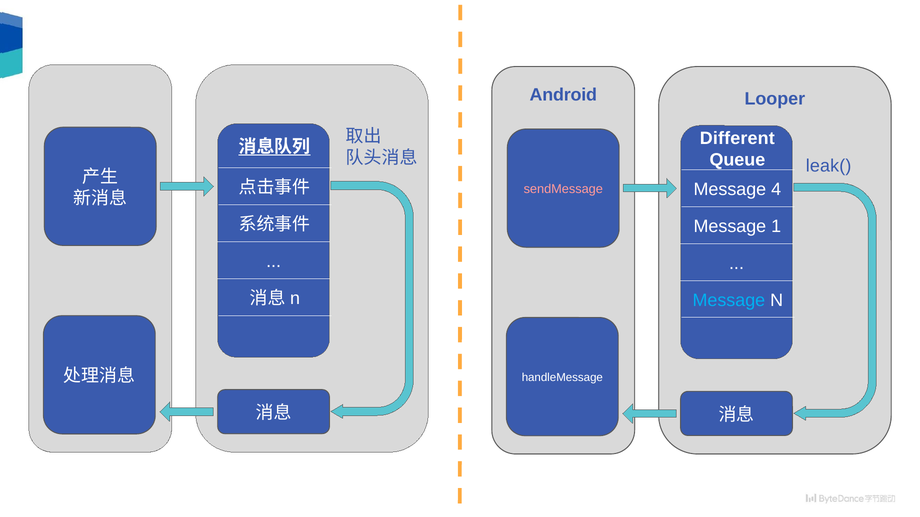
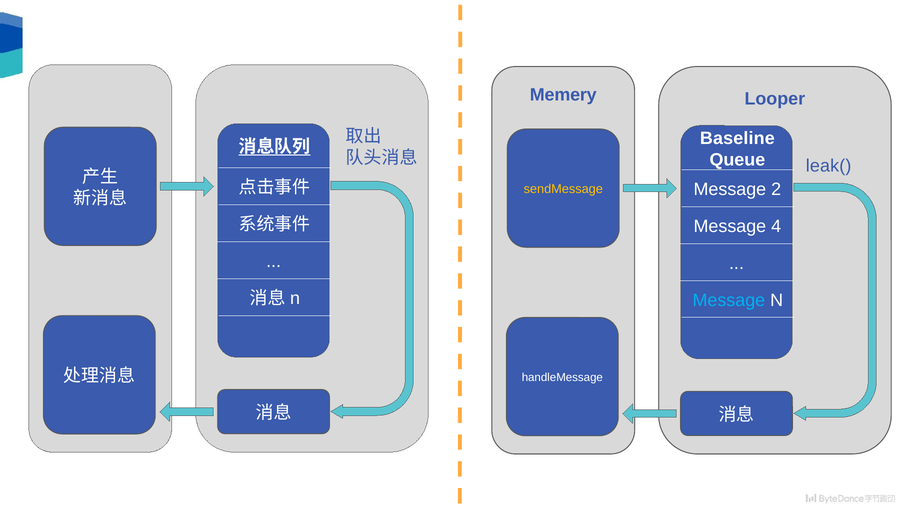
Android: Android -> Memery (563, 95)
Different: Different -> Baseline (737, 138)
4: 4 -> 2 (776, 190)
sendMessage colour: pink -> yellow (563, 189)
1: 1 -> 4 (776, 227)
